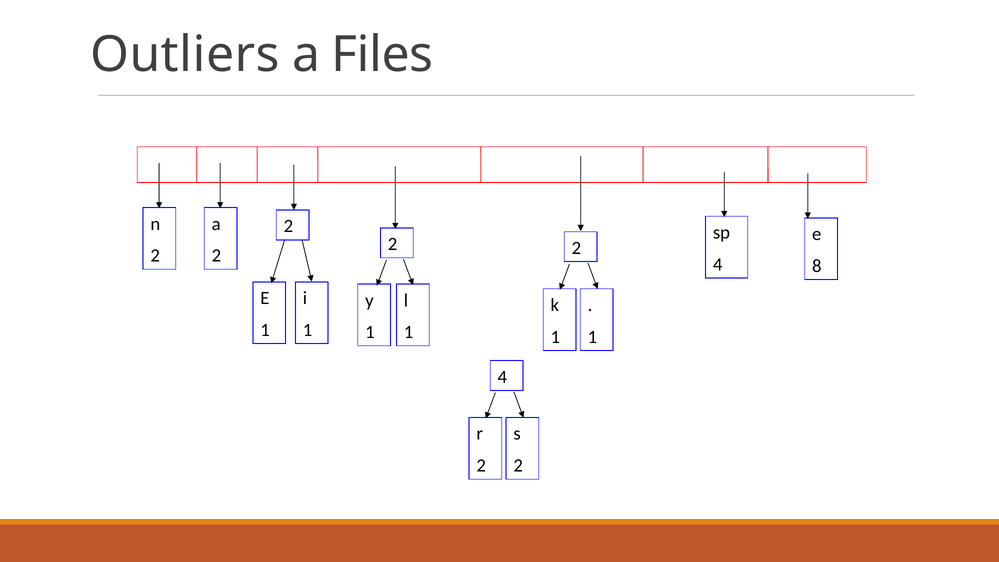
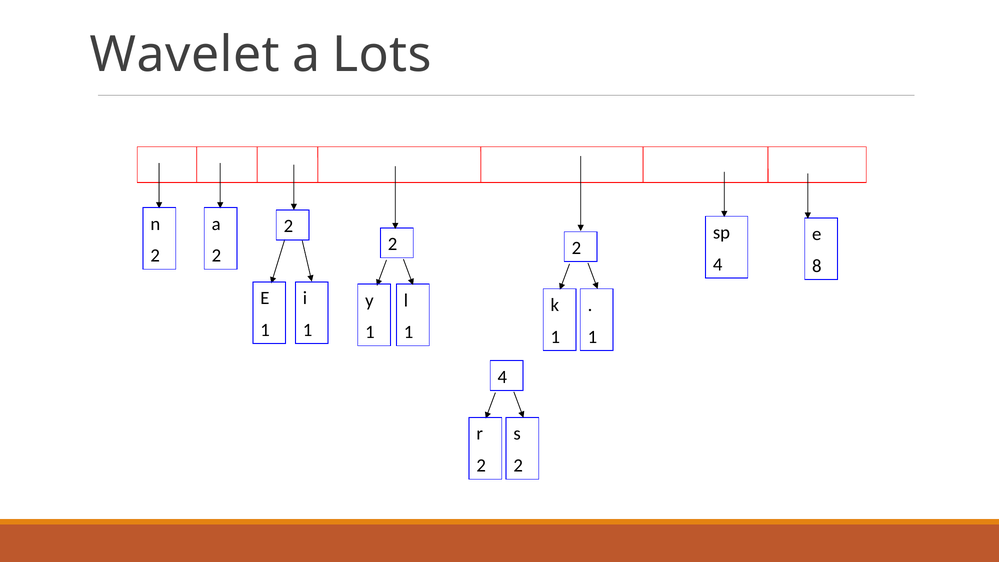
Outliers: Outliers -> Wavelet (185, 55)
Files: Files -> Lots (382, 55)
